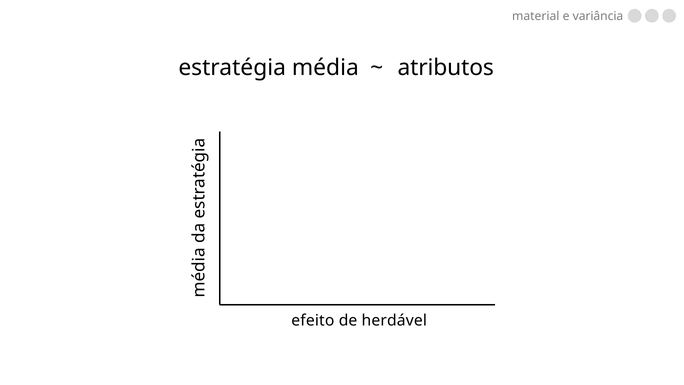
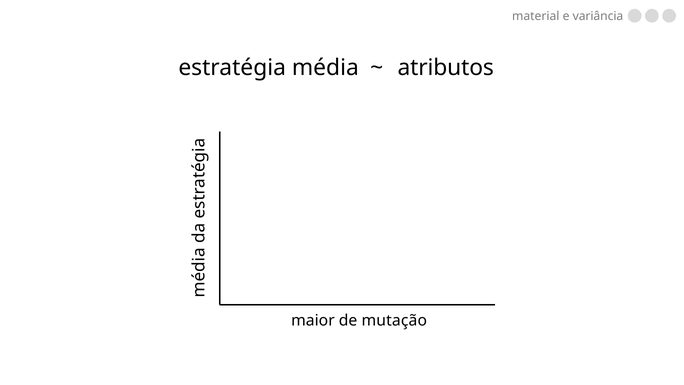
efeito: efeito -> maior (313, 320)
herdável: herdável -> mutação (394, 320)
